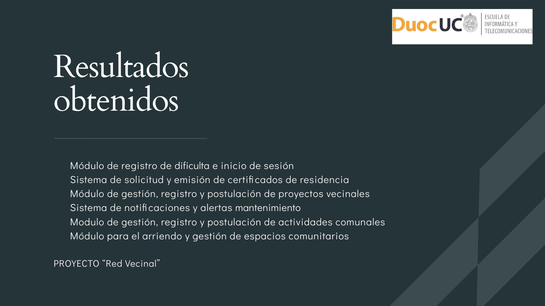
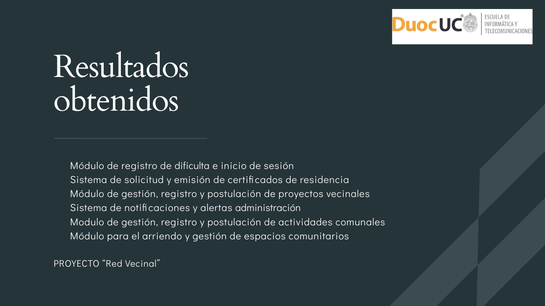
mantenimiento: mantenimiento -> administración (268, 208)
